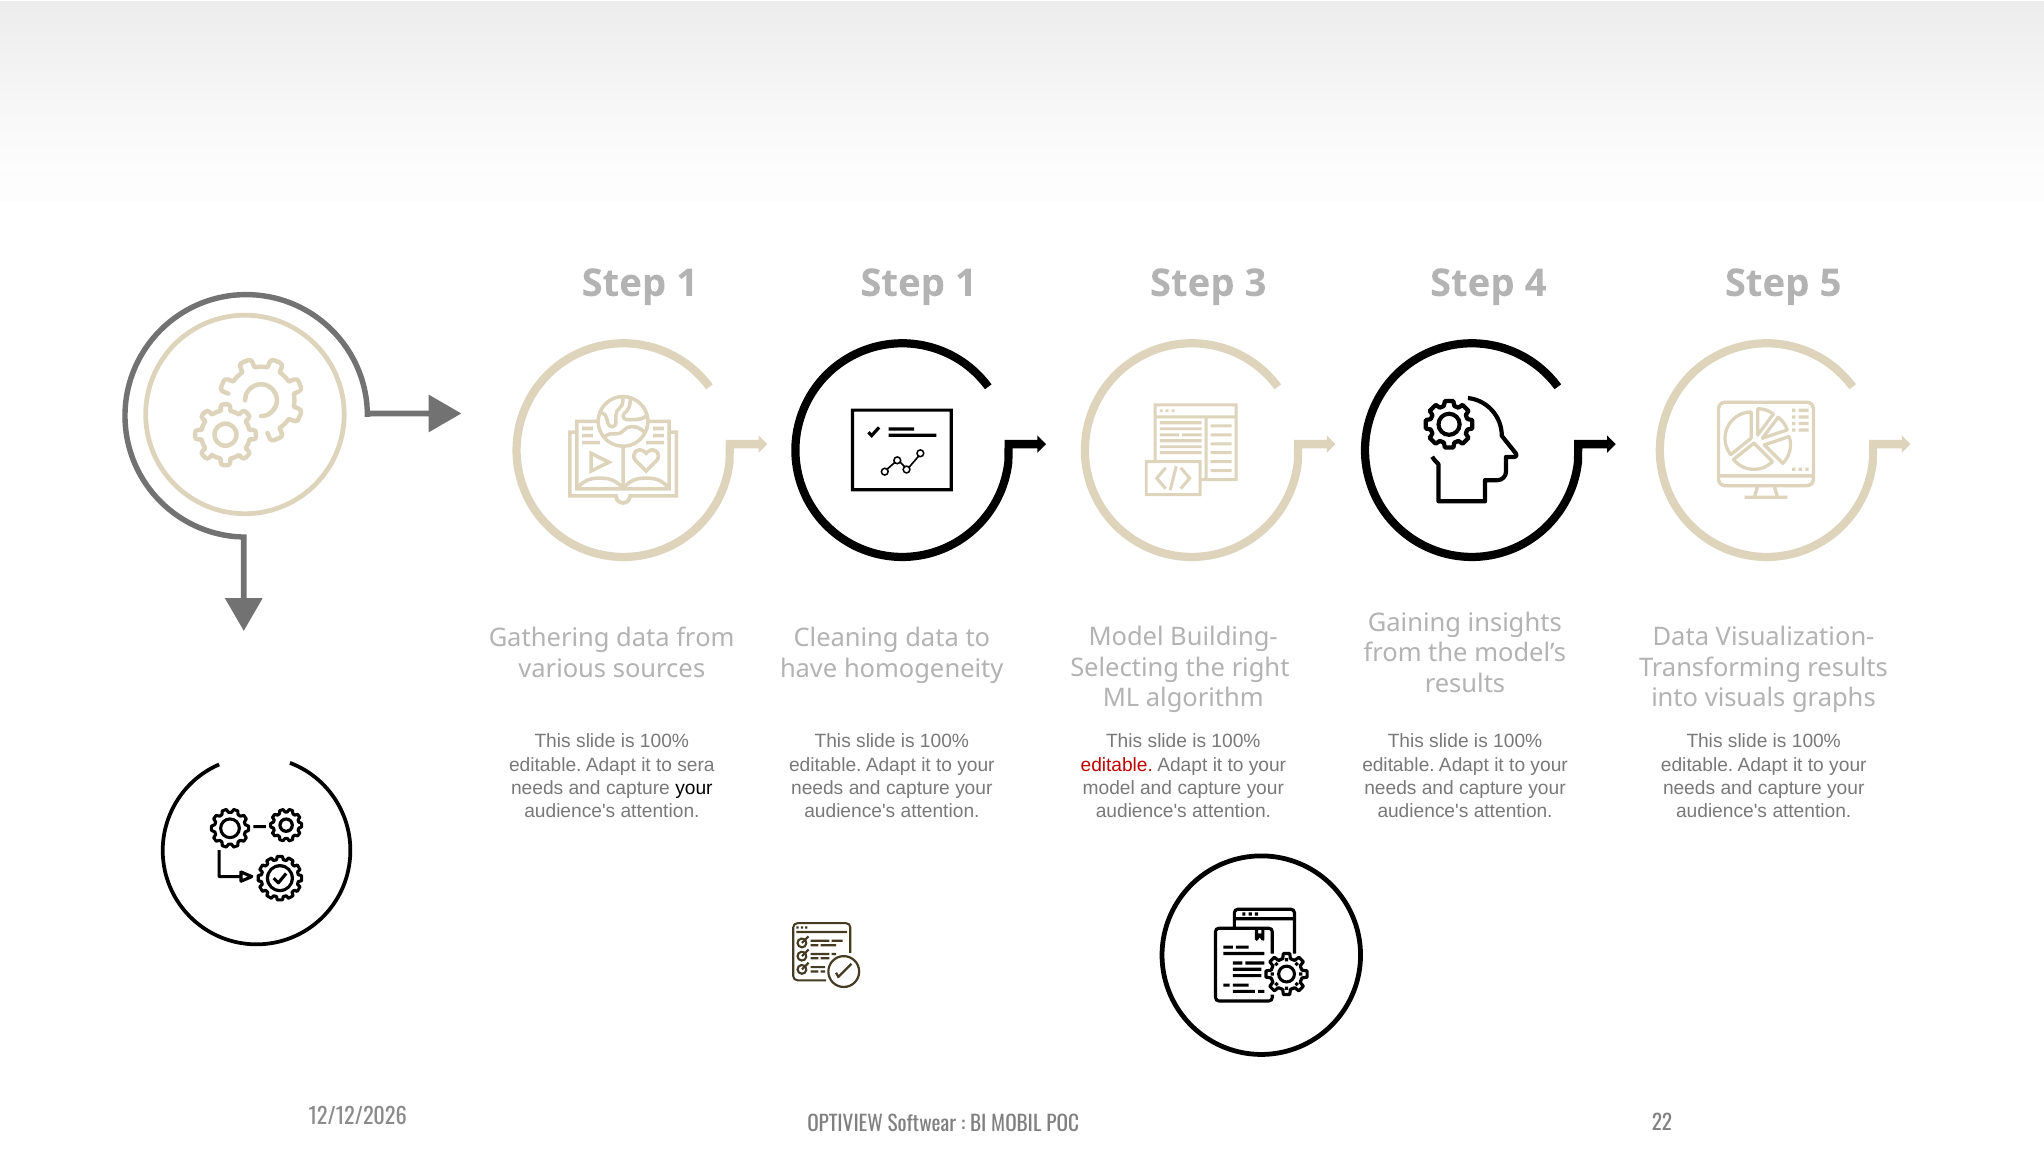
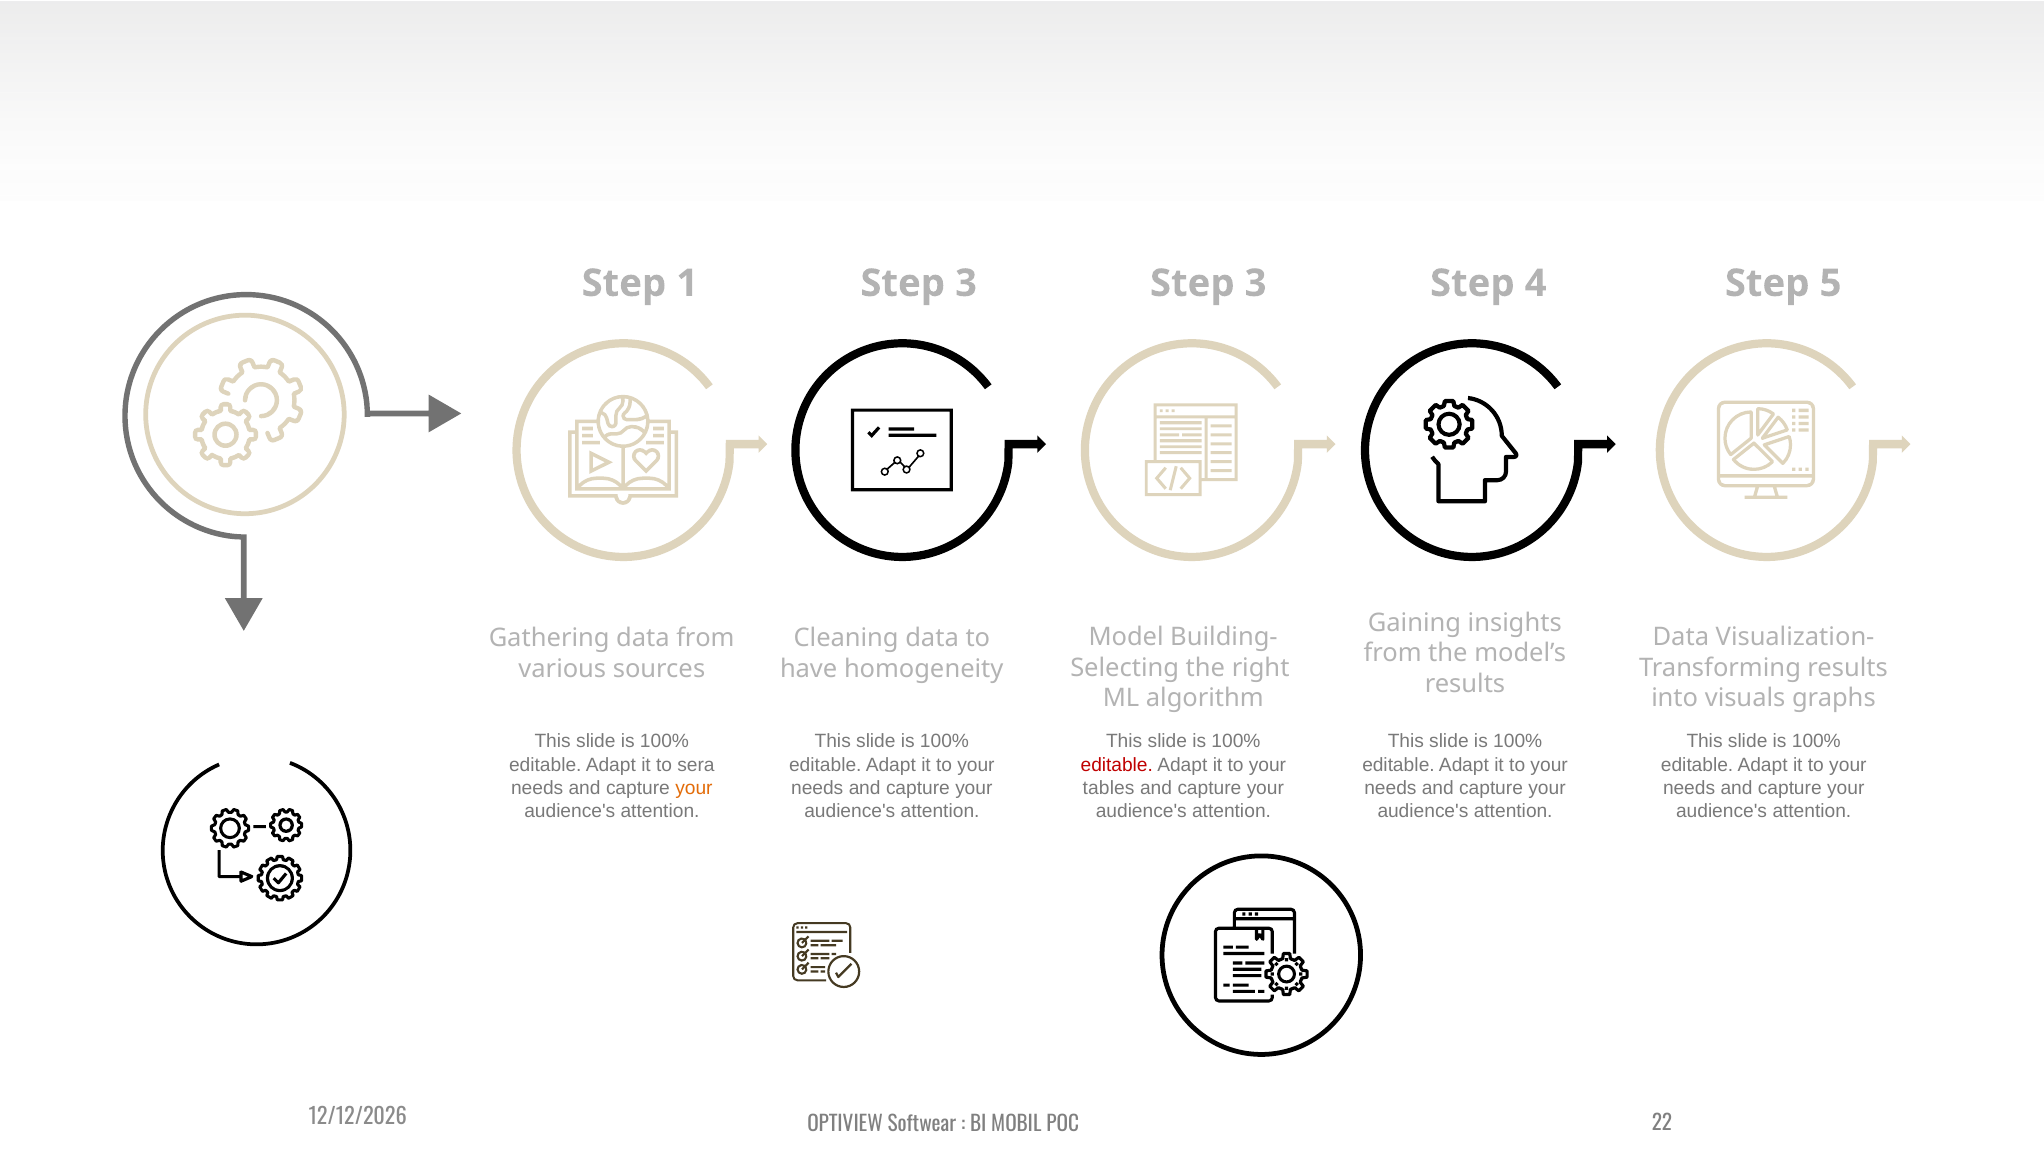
1: 1 -> 3 (966, 283)
your colour: black -> orange (694, 788)
model: model -> tables (1109, 788)
